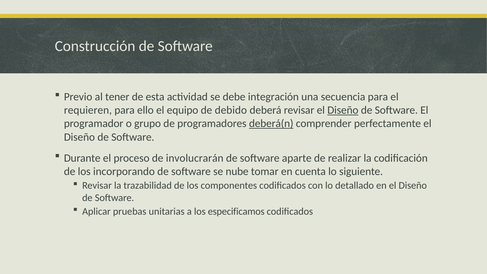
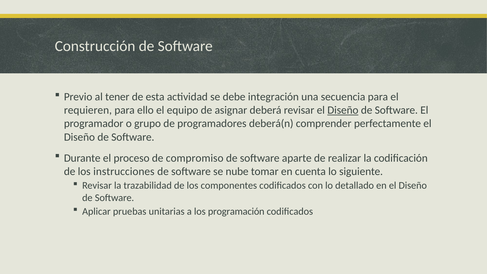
debido: debido -> asignar (231, 110)
deberá(n underline: present -> none (271, 124)
involucrarán: involucrarán -> compromiso (195, 158)
incorporando: incorporando -> instrucciones (124, 171)
especificamos: especificamos -> programación (236, 211)
